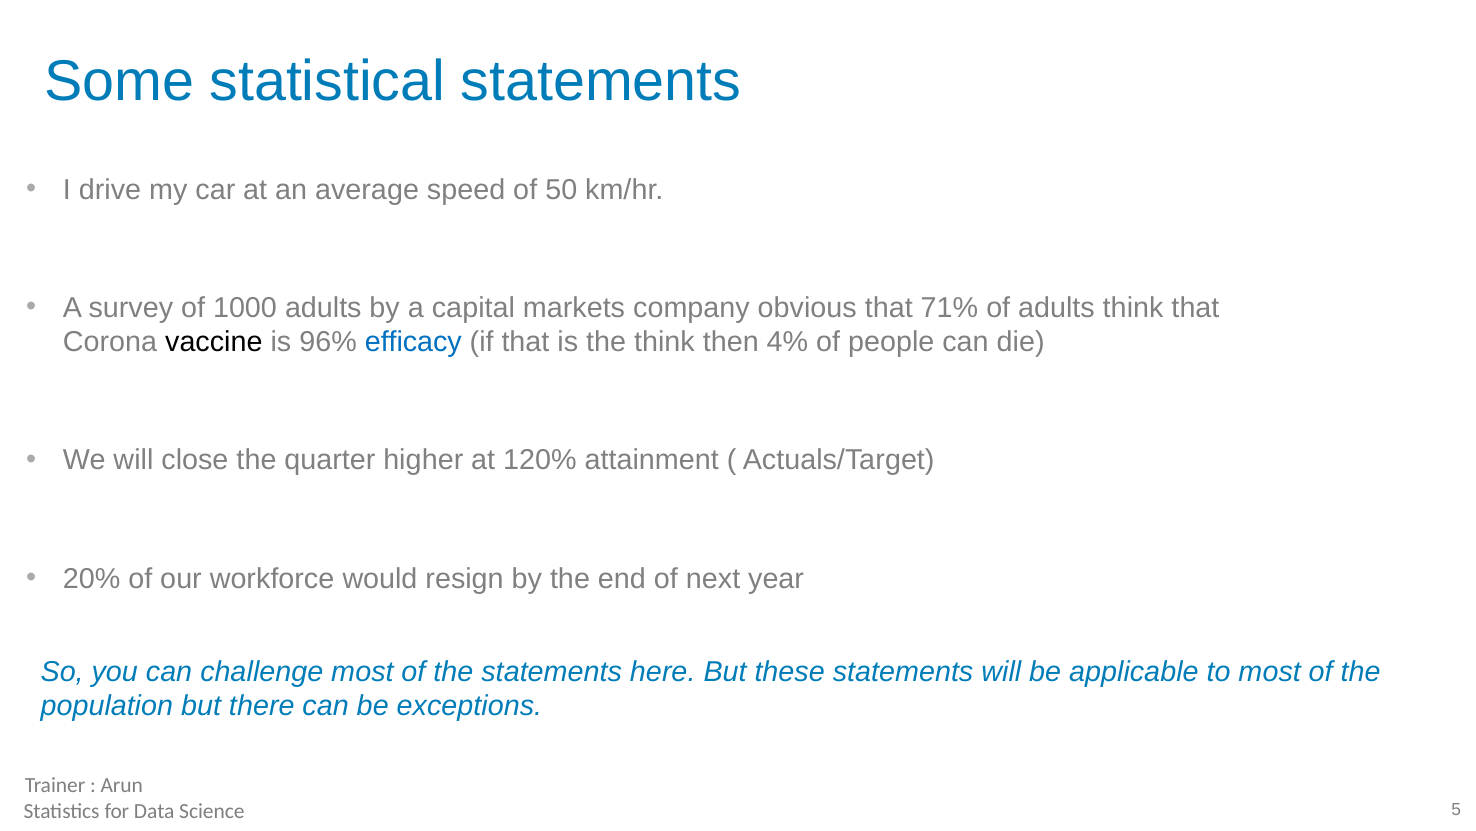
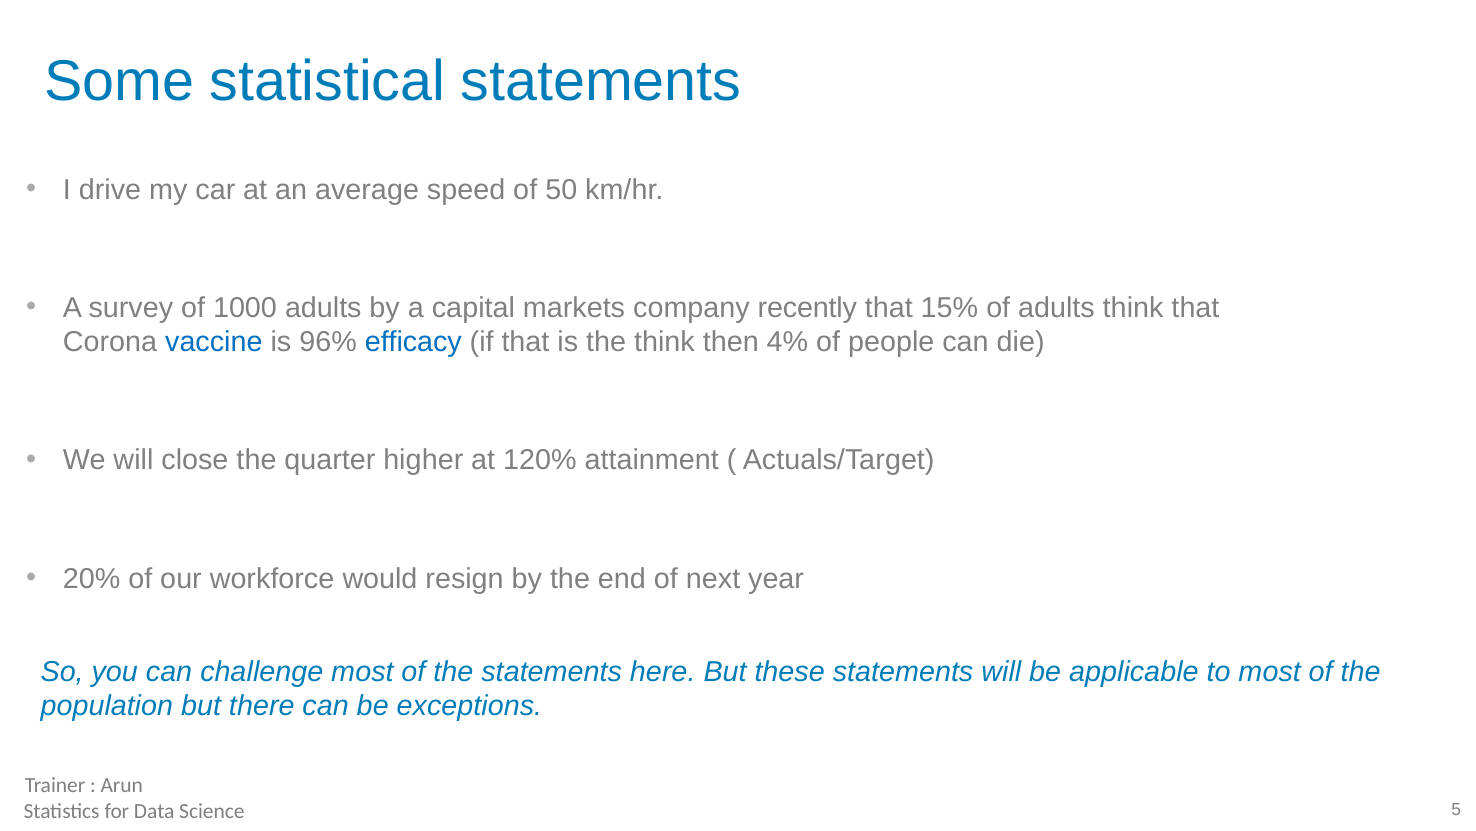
obvious: obvious -> recently (807, 308)
71%: 71% -> 15% (949, 308)
vaccine colour: black -> blue (214, 342)
